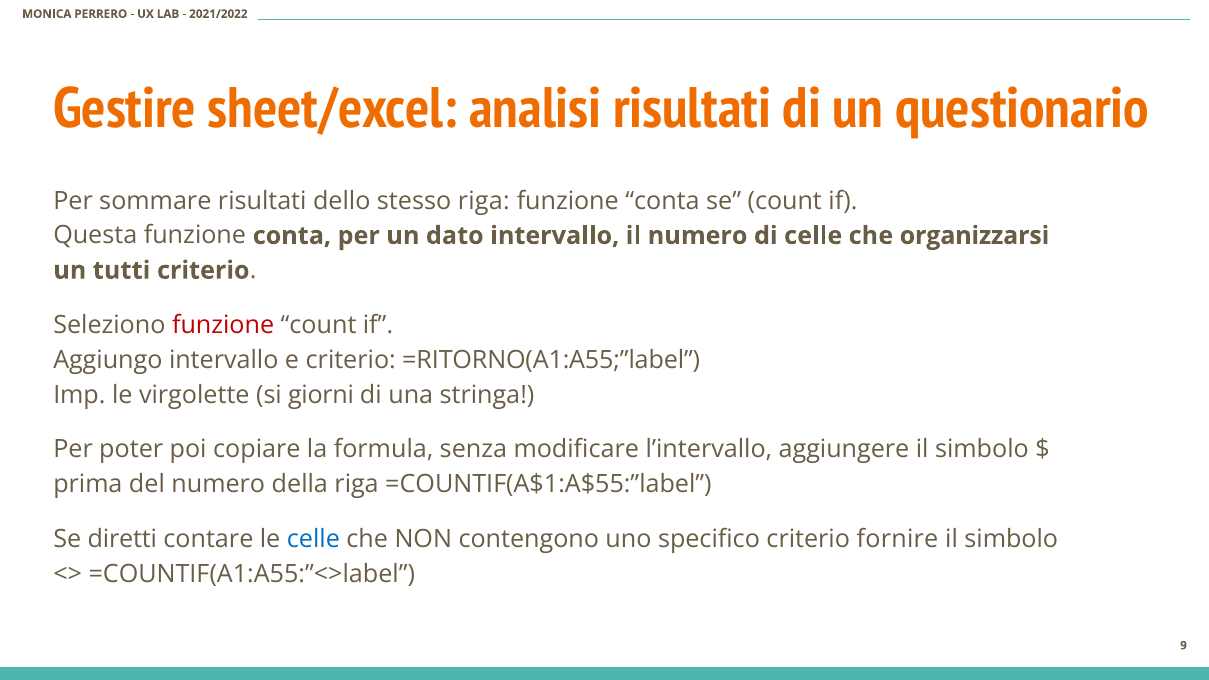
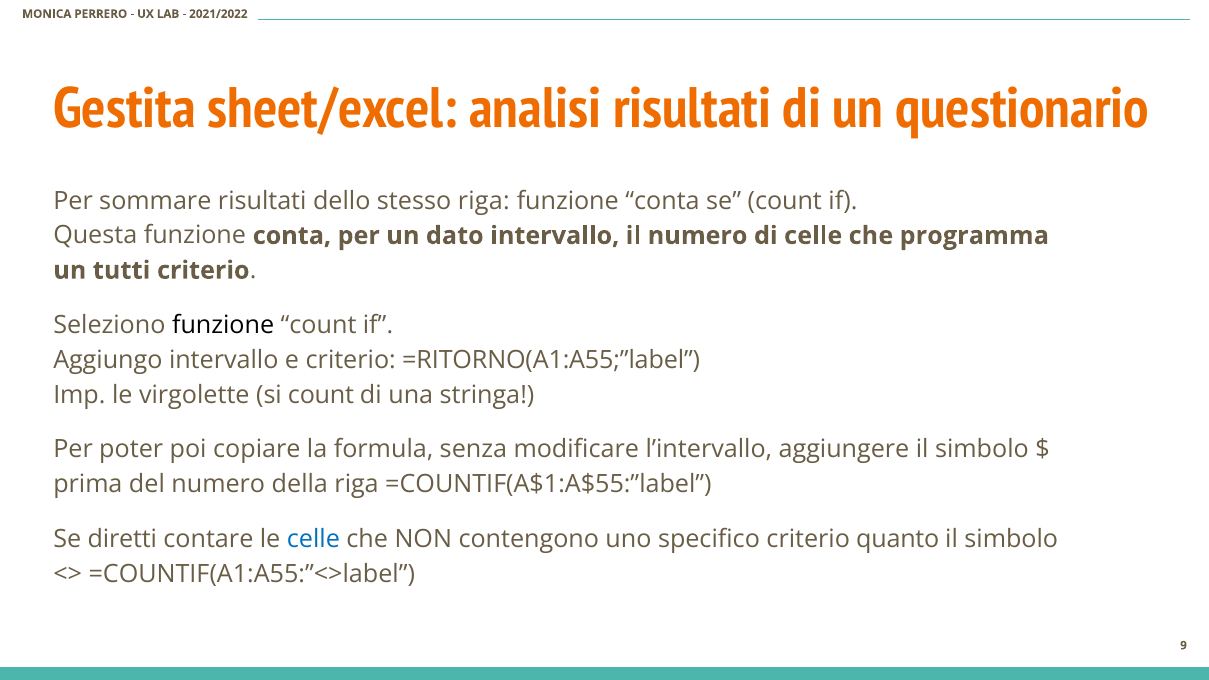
Gestire: Gestire -> Gestita (125, 109)
organizzarsi: organizzarsi -> programma (974, 236)
funzione colour: red -> black (223, 325)
si giorni: giorni -> count (321, 395)
fornire: fornire -> quanto (898, 539)
